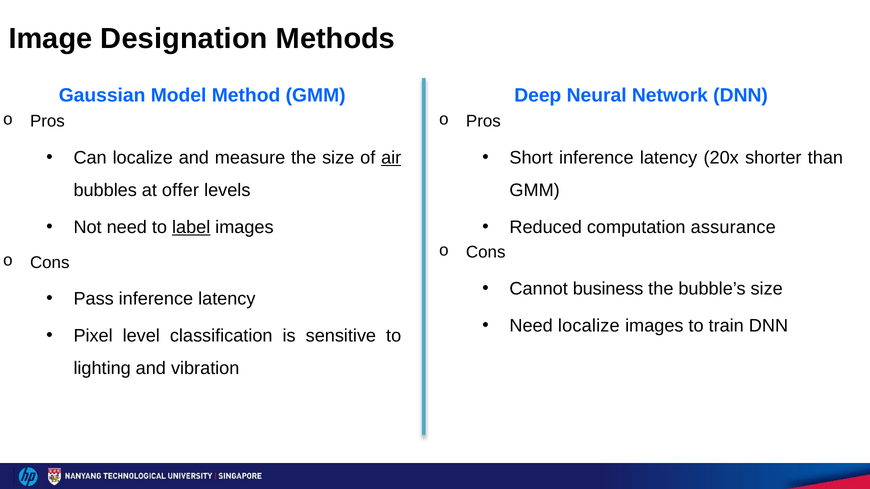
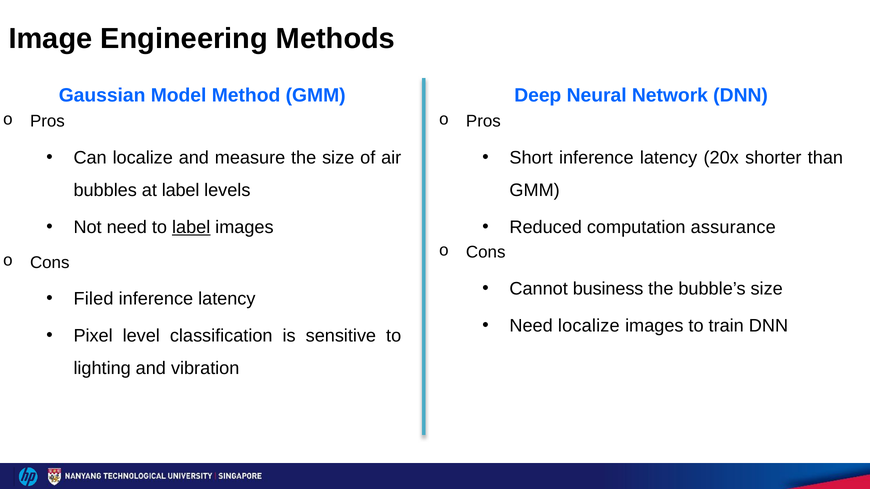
Designation: Designation -> Engineering (184, 39)
air underline: present -> none (391, 158)
at offer: offer -> label (181, 190)
Pass: Pass -> Filed (94, 299)
